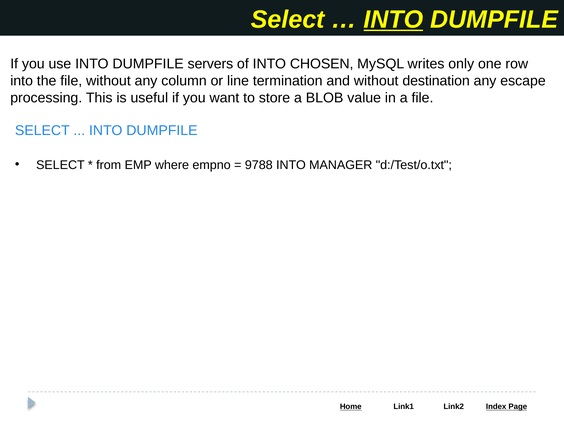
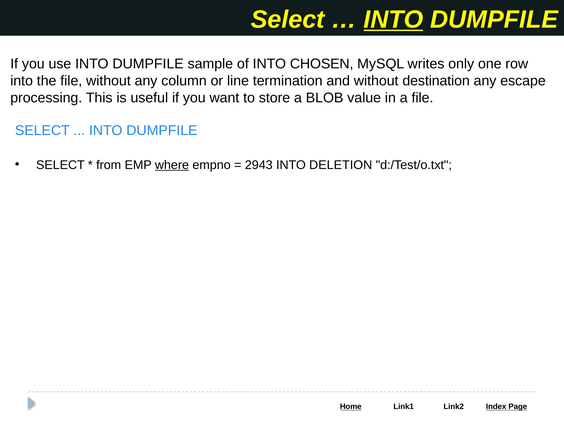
servers: servers -> sample (210, 64)
where underline: none -> present (172, 165)
9788: 9788 -> 2943 (259, 165)
MANAGER: MANAGER -> DELETION (341, 165)
